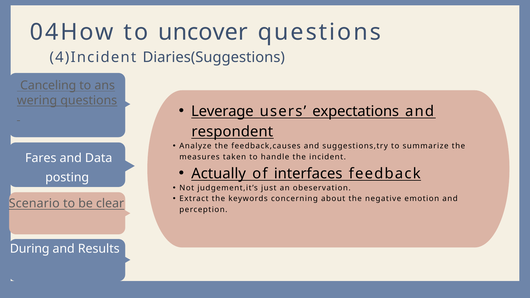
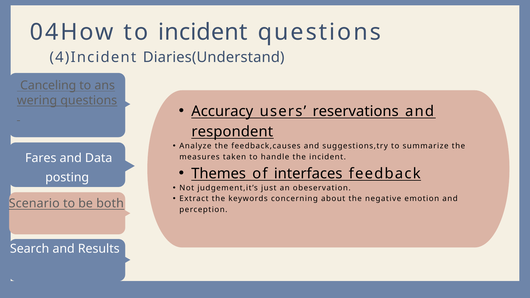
to uncover: uncover -> incident (203, 32)
Diaries(Suggestions: Diaries(Suggestions -> Diaries(Understand (214, 57)
Leverage: Leverage -> Accuracy (222, 111)
expectations: expectations -> reservations (356, 111)
Actually: Actually -> Themes (219, 174)
clear: clear -> both (110, 204)
During: During -> Search (30, 249)
